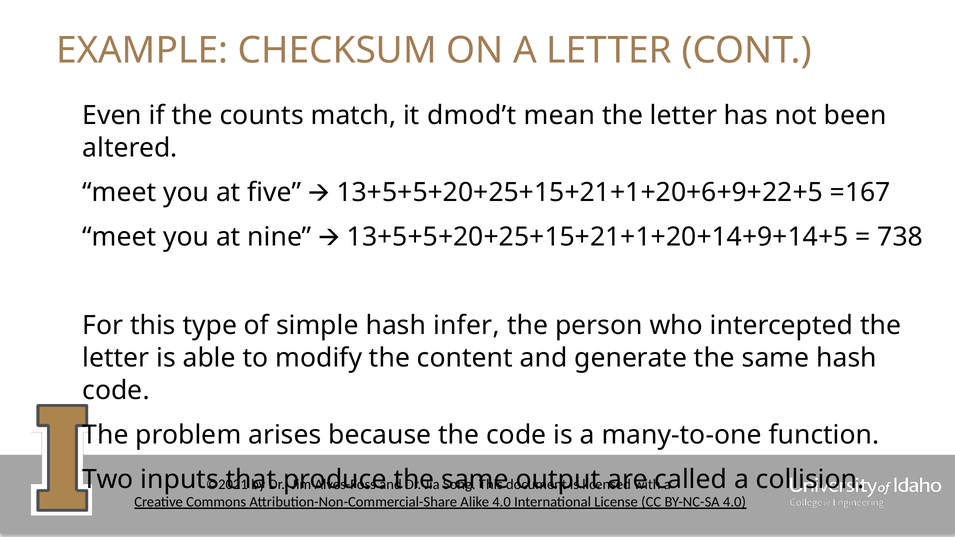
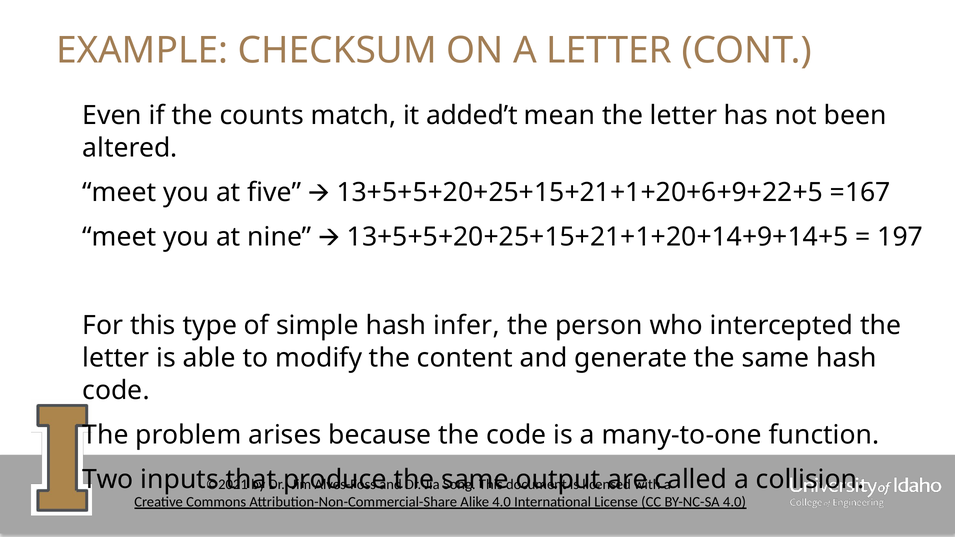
dmod’t: dmod’t -> added’t (472, 116)
738: 738 -> 197 (900, 237)
